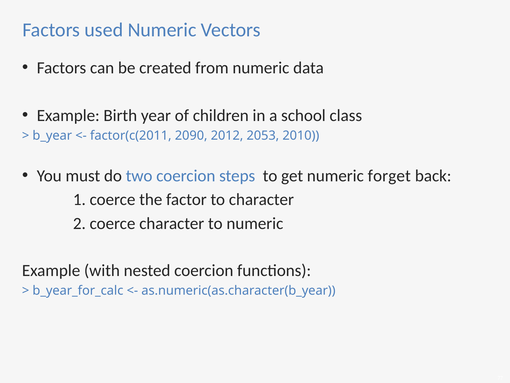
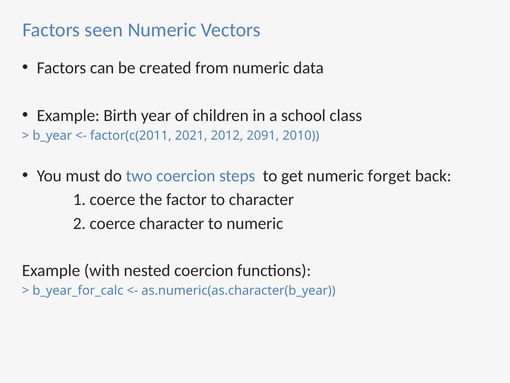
used: used -> seen (104, 30)
2090: 2090 -> 2021 (191, 135)
2053: 2053 -> 2091 (263, 135)
